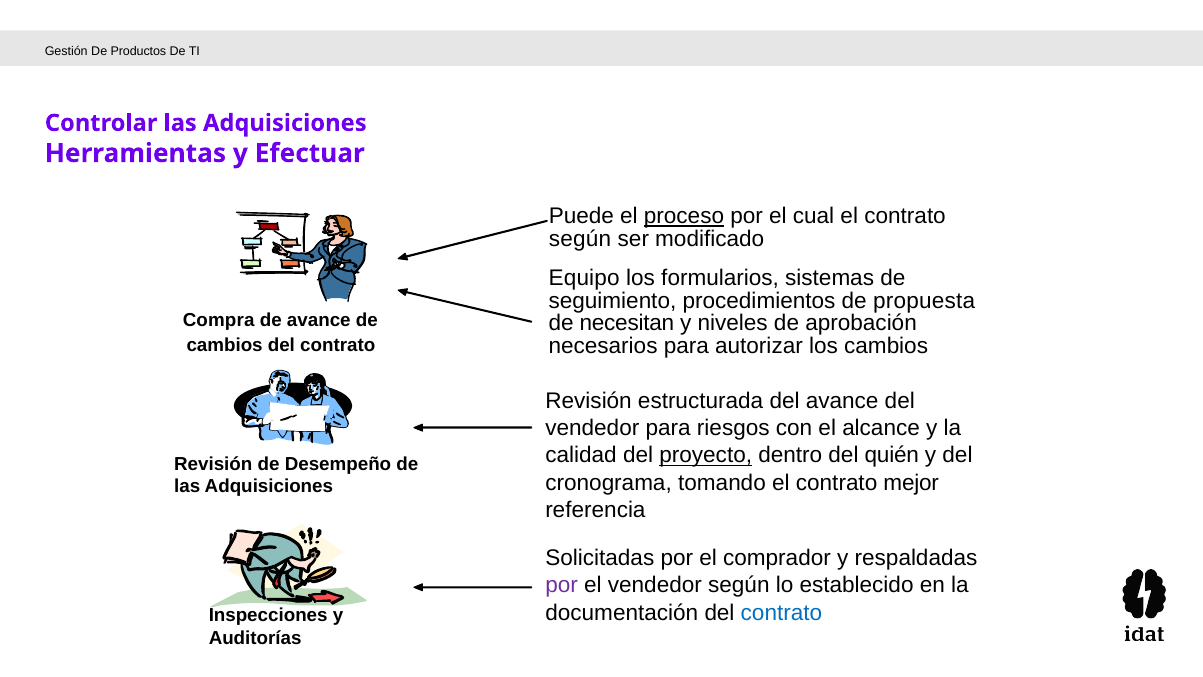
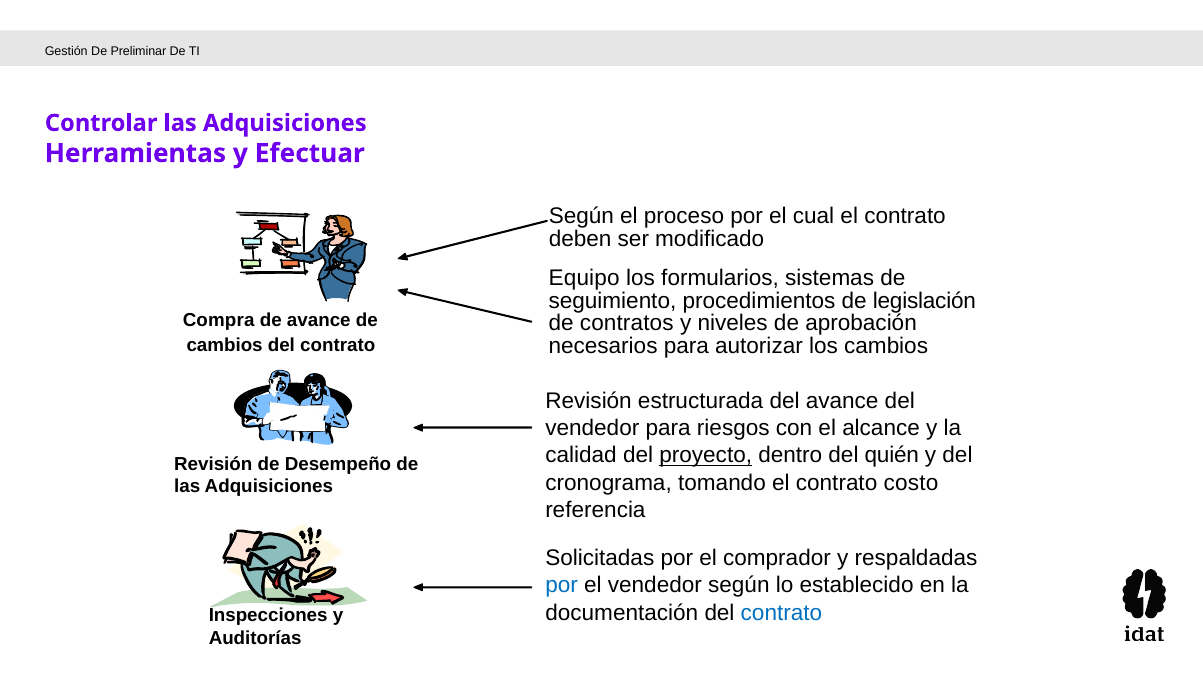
Productos: Productos -> Preliminar (138, 51)
Puede: Puede -> Según (581, 216)
proceso underline: present -> none (684, 216)
según: según -> deben (580, 239)
propuesta: propuesta -> legislación (924, 300)
necesitan: necesitan -> contratos (627, 323)
mejor: mejor -> costo (911, 482)
por colour: purple -> blue (562, 585)
